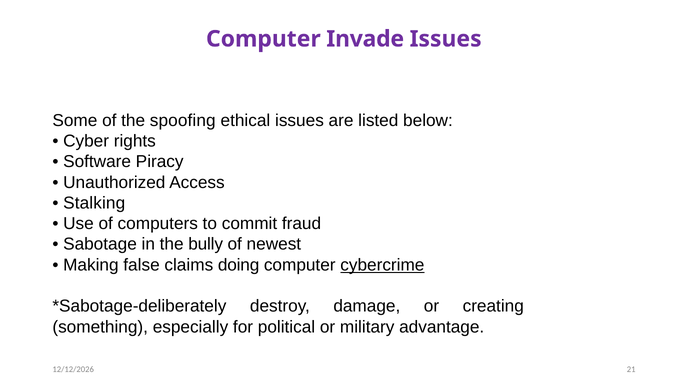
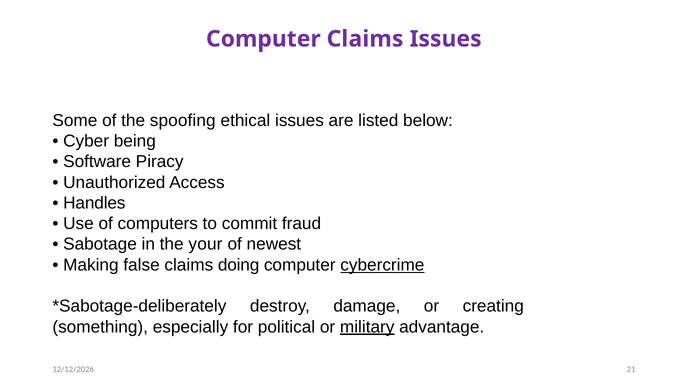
Computer Invade: Invade -> Claims (365, 39)
rights: rights -> being (135, 141)
Stalking: Stalking -> Handles (94, 203)
bully: bully -> your (205, 244)
military underline: none -> present (367, 327)
